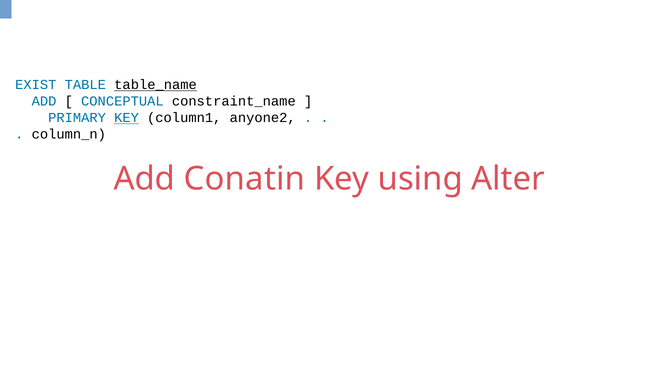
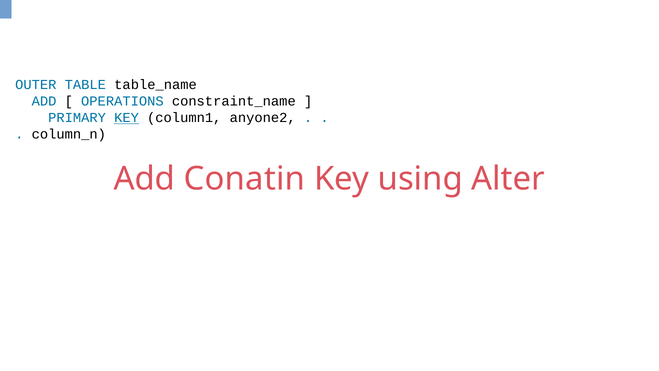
EXIST: EXIST -> OUTER (36, 85)
table_name underline: present -> none (156, 85)
CONCEPTUAL: CONCEPTUAL -> OPERATIONS (122, 101)
